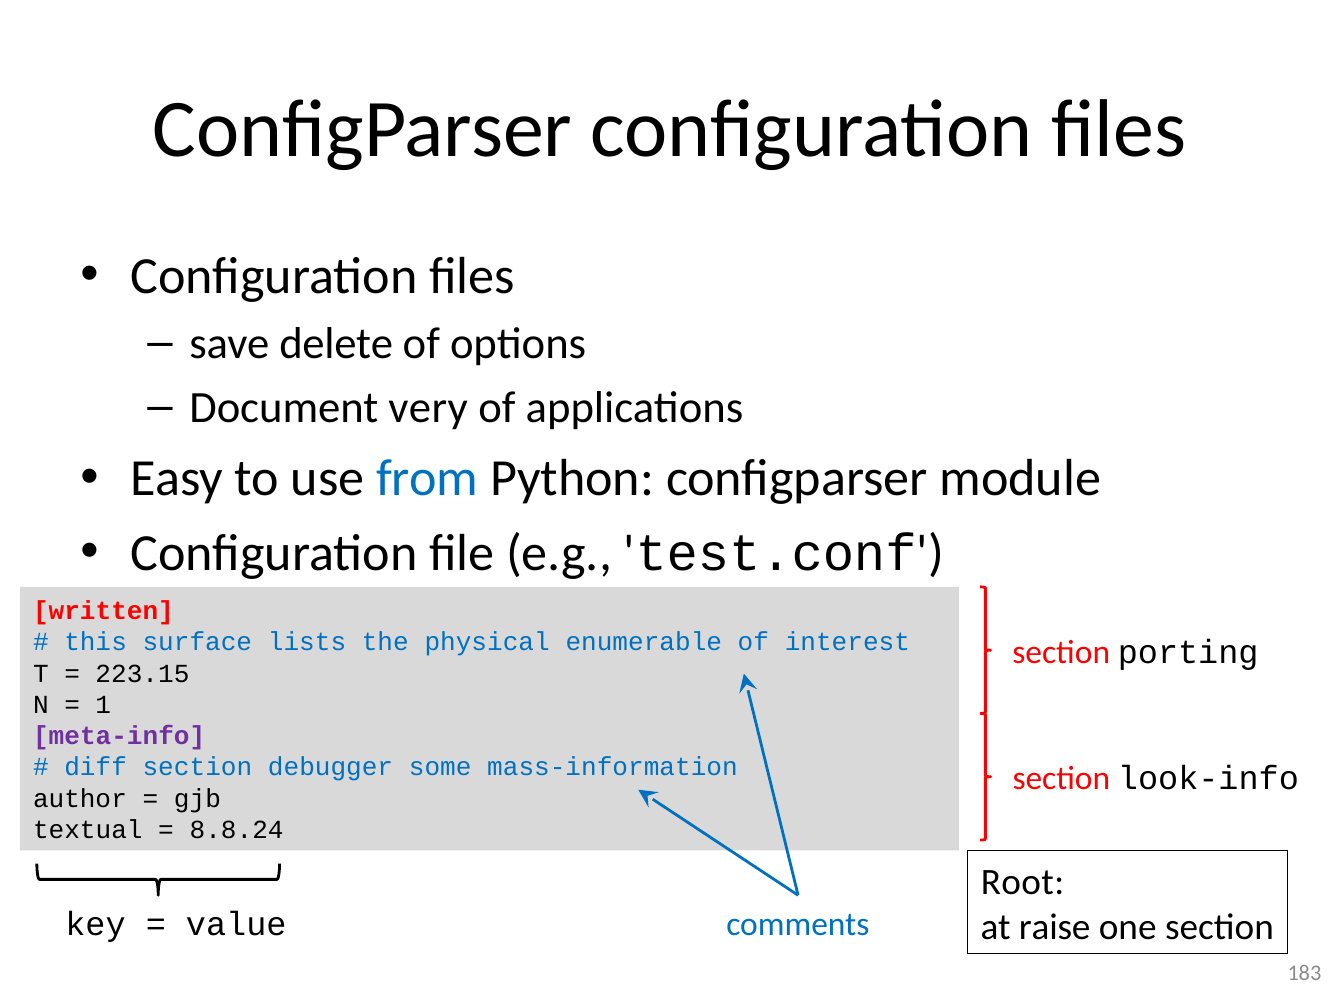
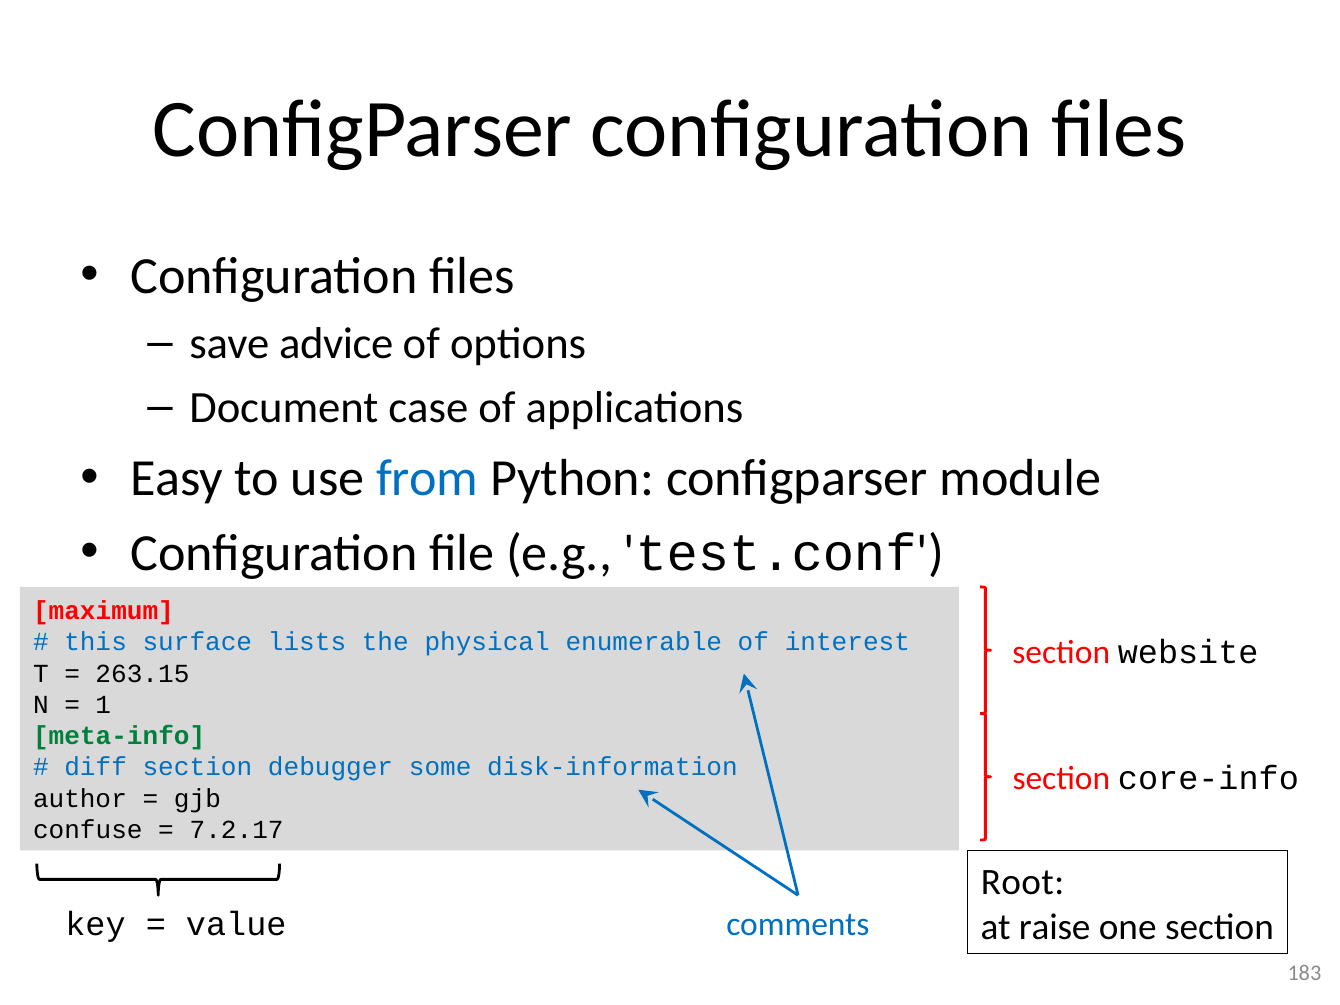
delete: delete -> advice (336, 344)
very: very -> case (428, 408)
written: written -> maximum (103, 611)
porting: porting -> website (1188, 652)
223.15: 223.15 -> 263.15 (142, 673)
meta-info colour: purple -> green (119, 736)
mass-information: mass-information -> disk-information (612, 767)
look-info: look-info -> core-info (1208, 779)
textual: textual -> confuse (88, 830)
8.8.24: 8.8.24 -> 7.2.17 (237, 830)
